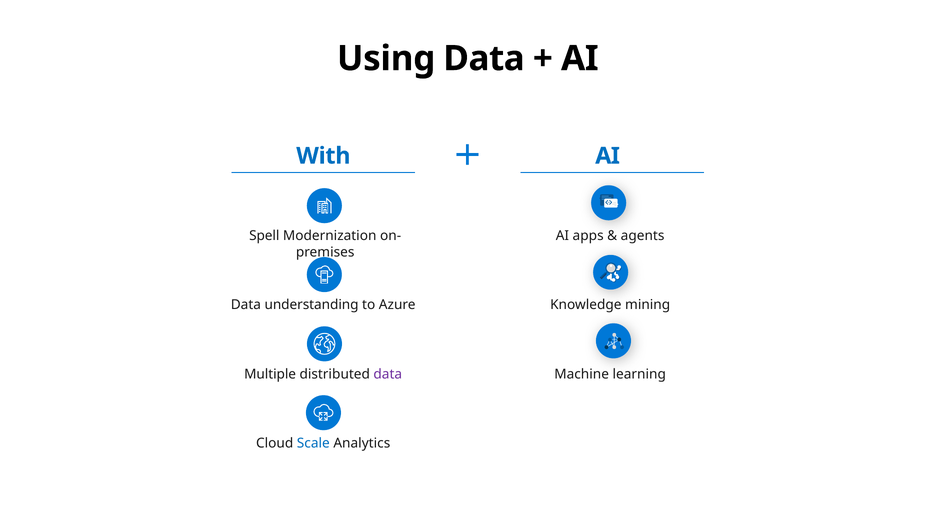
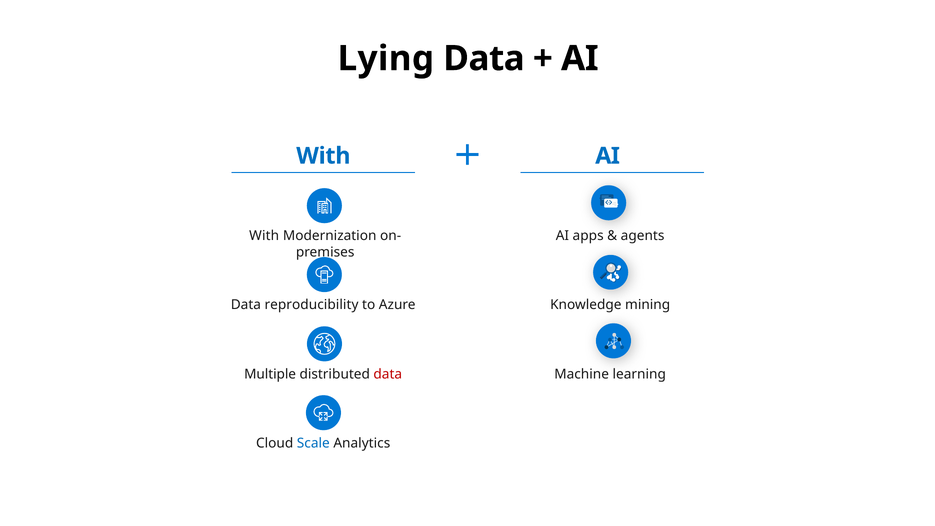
Using: Using -> Lying (386, 59)
Spell: Spell -> With (264, 236)
understanding: understanding -> reproducibility (312, 305)
data colour: purple -> red (388, 374)
